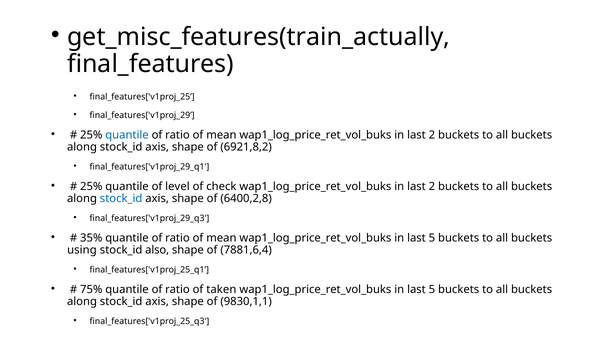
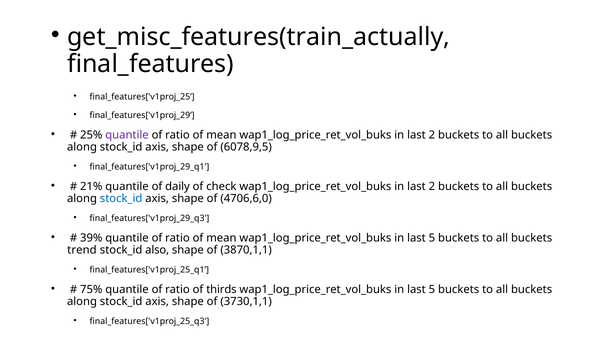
quantile colour: blue -> purple (127, 135)
6921,8,2: 6921,8,2 -> 6078,9,5 (246, 147)
25%: 25% -> 21% (91, 187)
level: level -> daily (178, 187)
6400,2,8: 6400,2,8 -> 4706,6,0 (246, 199)
35%: 35% -> 39% (91, 238)
using: using -> trend (82, 250)
7881,6,4: 7881,6,4 -> 3870,1,1 (246, 250)
taken: taken -> thirds (221, 290)
9830,1,1: 9830,1,1 -> 3730,1,1 (246, 302)
